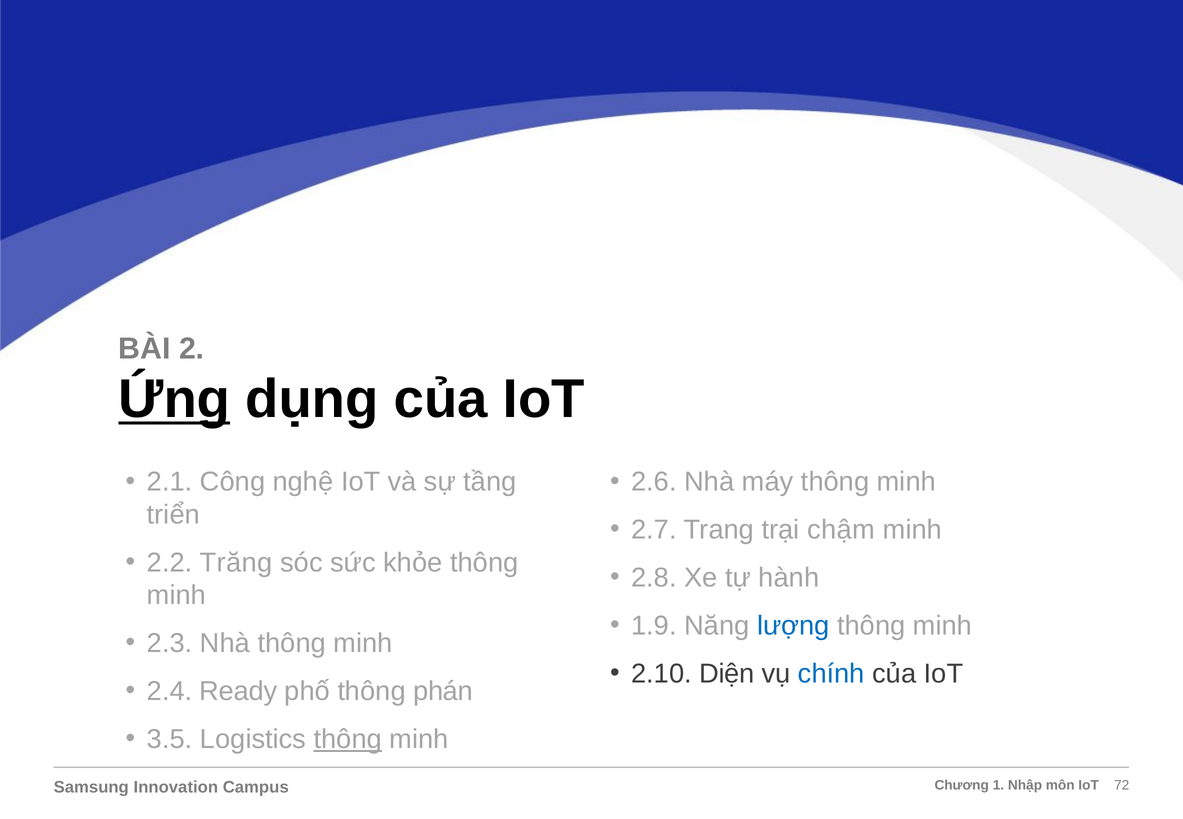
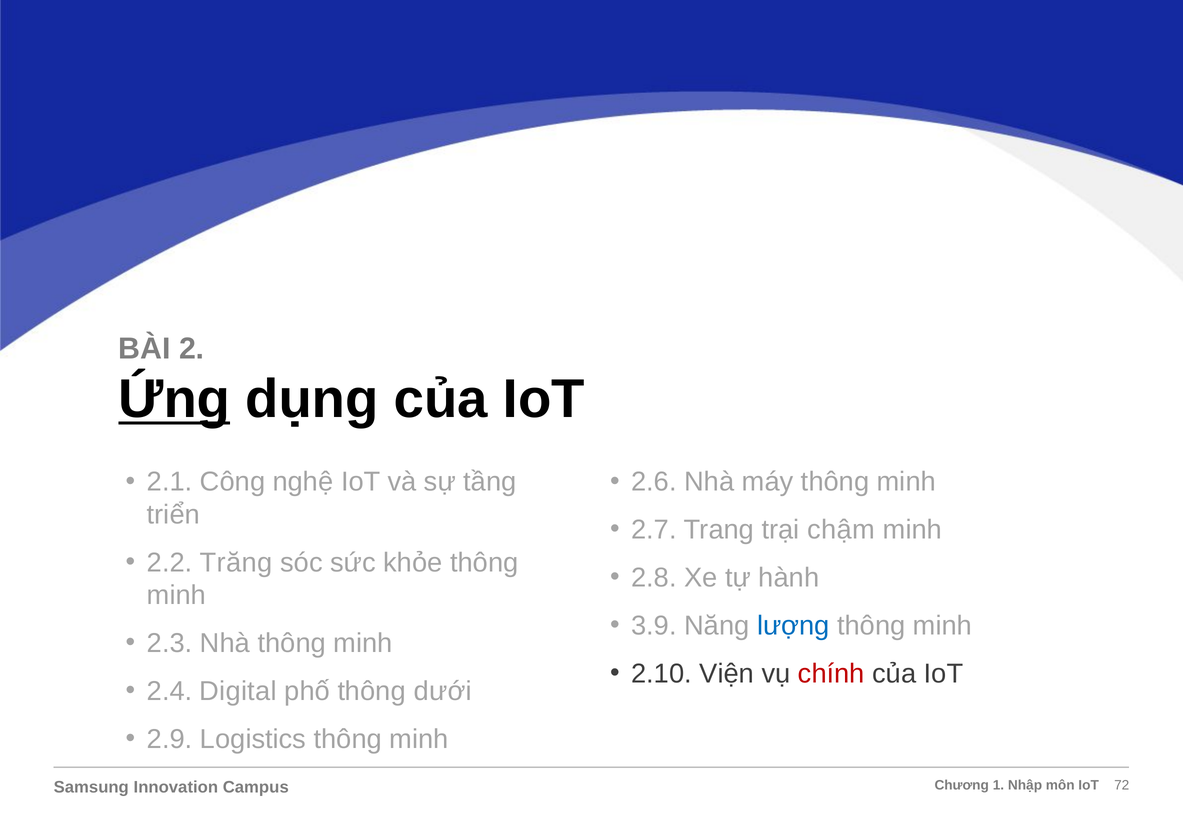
1.9: 1.9 -> 3.9 (654, 626)
Diện: Diện -> Viện (727, 674)
chính colour: blue -> red (831, 674)
Ready: Ready -> Digital (238, 692)
phán: phán -> dưới (443, 692)
3.5: 3.5 -> 2.9 (170, 739)
thông underline: present -> none (348, 739)
